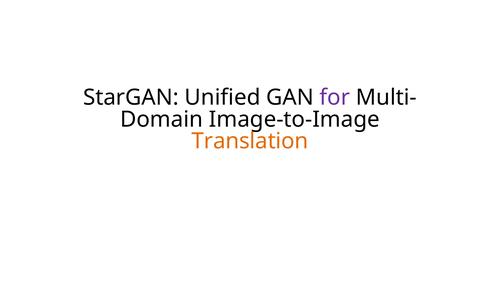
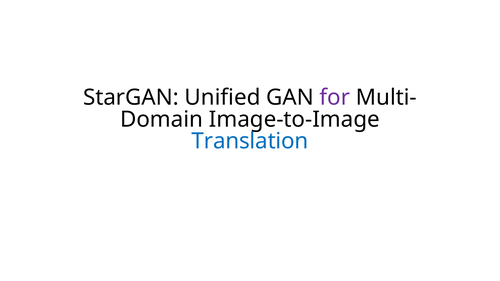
Translation colour: orange -> blue (250, 141)
